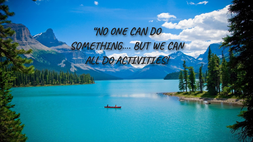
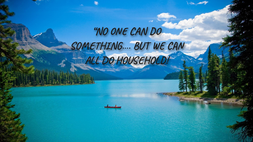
ACTIVITIES: ACTIVITIES -> HOUSEHOLD (142, 60)
